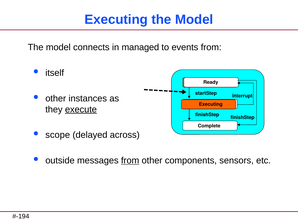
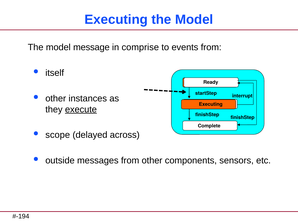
connects: connects -> message (91, 47)
managed: managed -> comprise (140, 47)
from underline: present -> none (130, 160)
